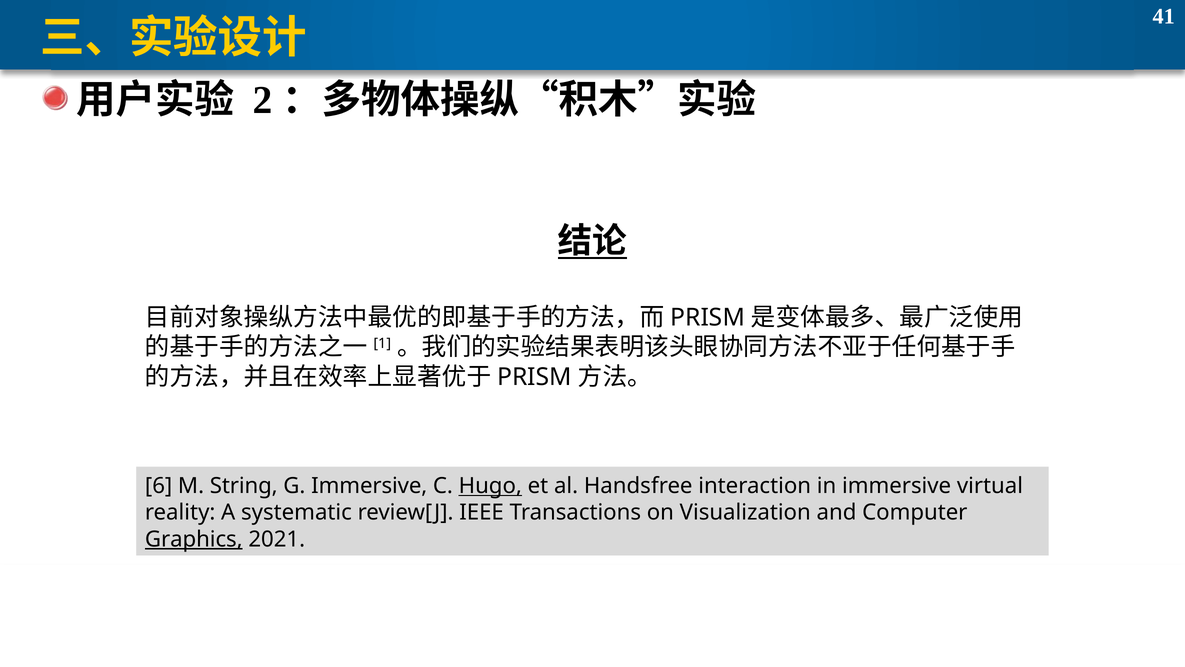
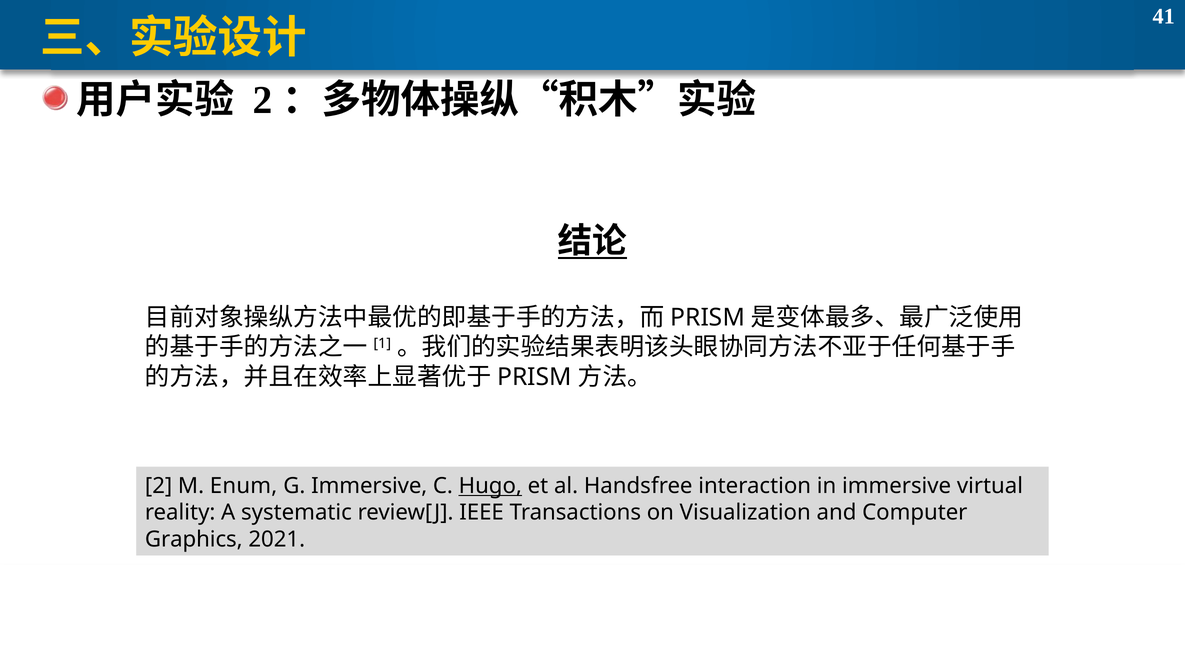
6: 6 -> 2 (159, 486)
String: String -> Enum (244, 486)
Graphics underline: present -> none (194, 539)
